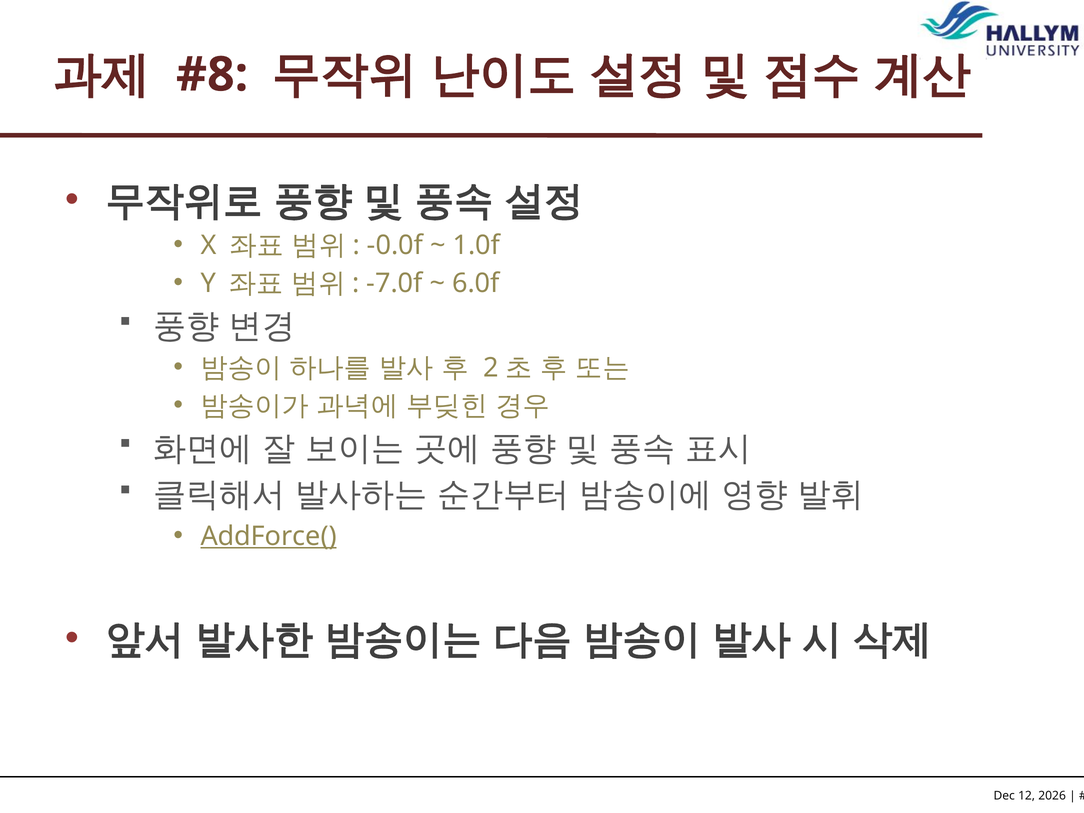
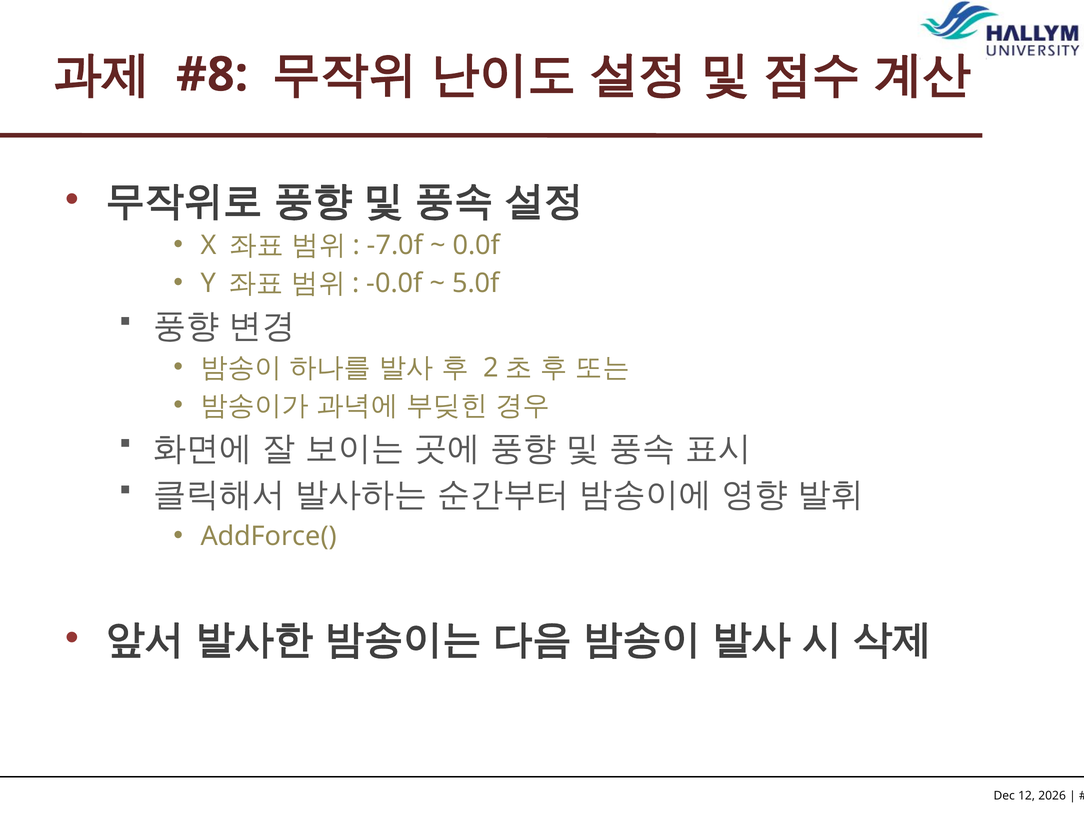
-0.0f: -0.0f -> -7.0f (395, 245)
1.0f: 1.0f -> 0.0f (476, 245)
-7.0f: -7.0f -> -0.0f (394, 283)
6.0f: 6.0f -> 5.0f (476, 283)
AddForce( underline: present -> none (269, 536)
